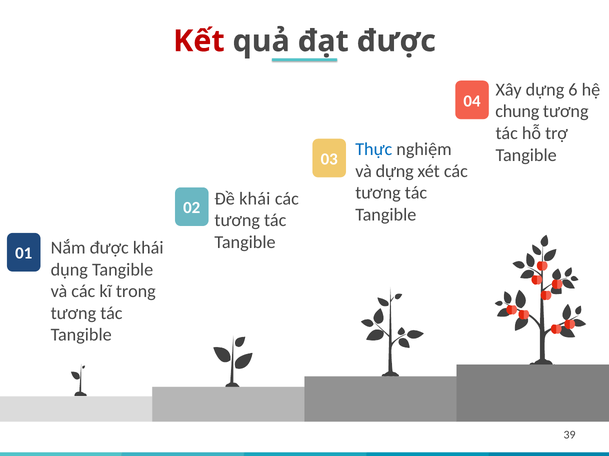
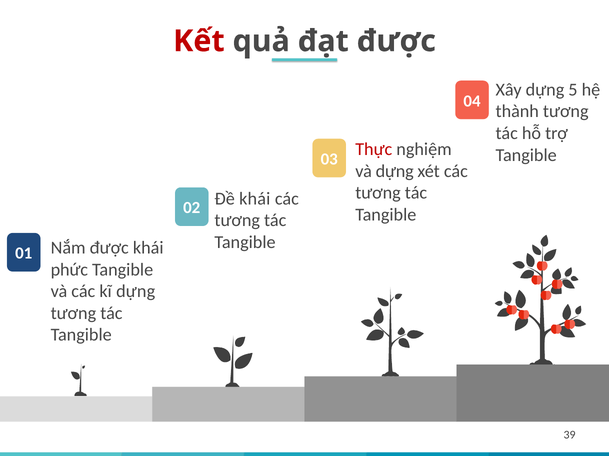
6: 6 -> 5 (573, 90)
chung: chung -> thành (517, 112)
Thực colour: blue -> red (374, 150)
dụng: dụng -> phức (69, 270)
kĩ trong: trong -> dựng (136, 292)
